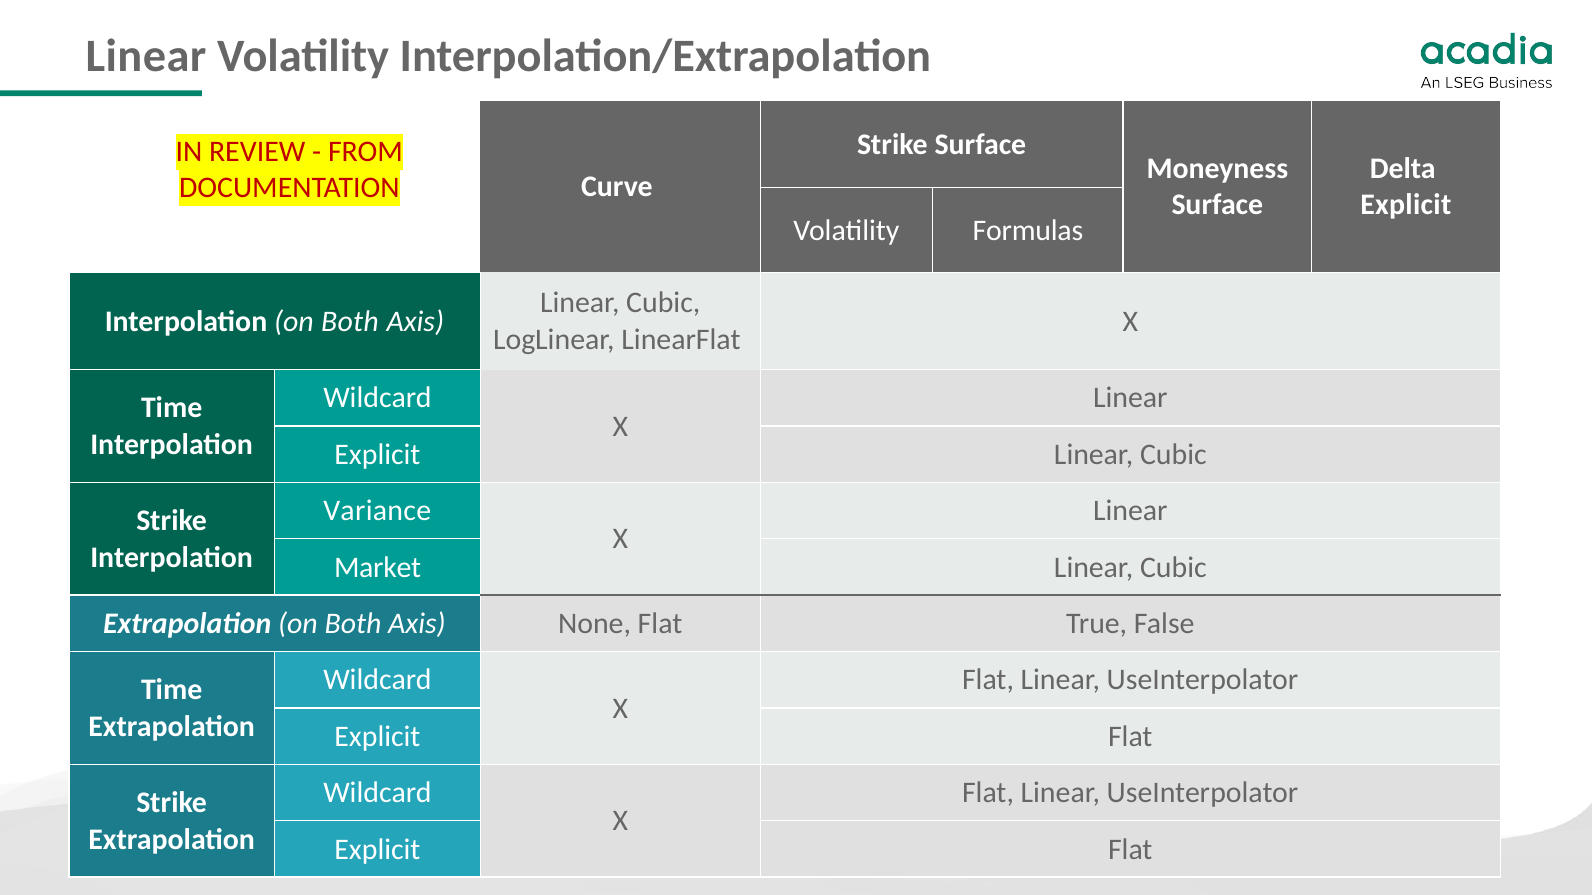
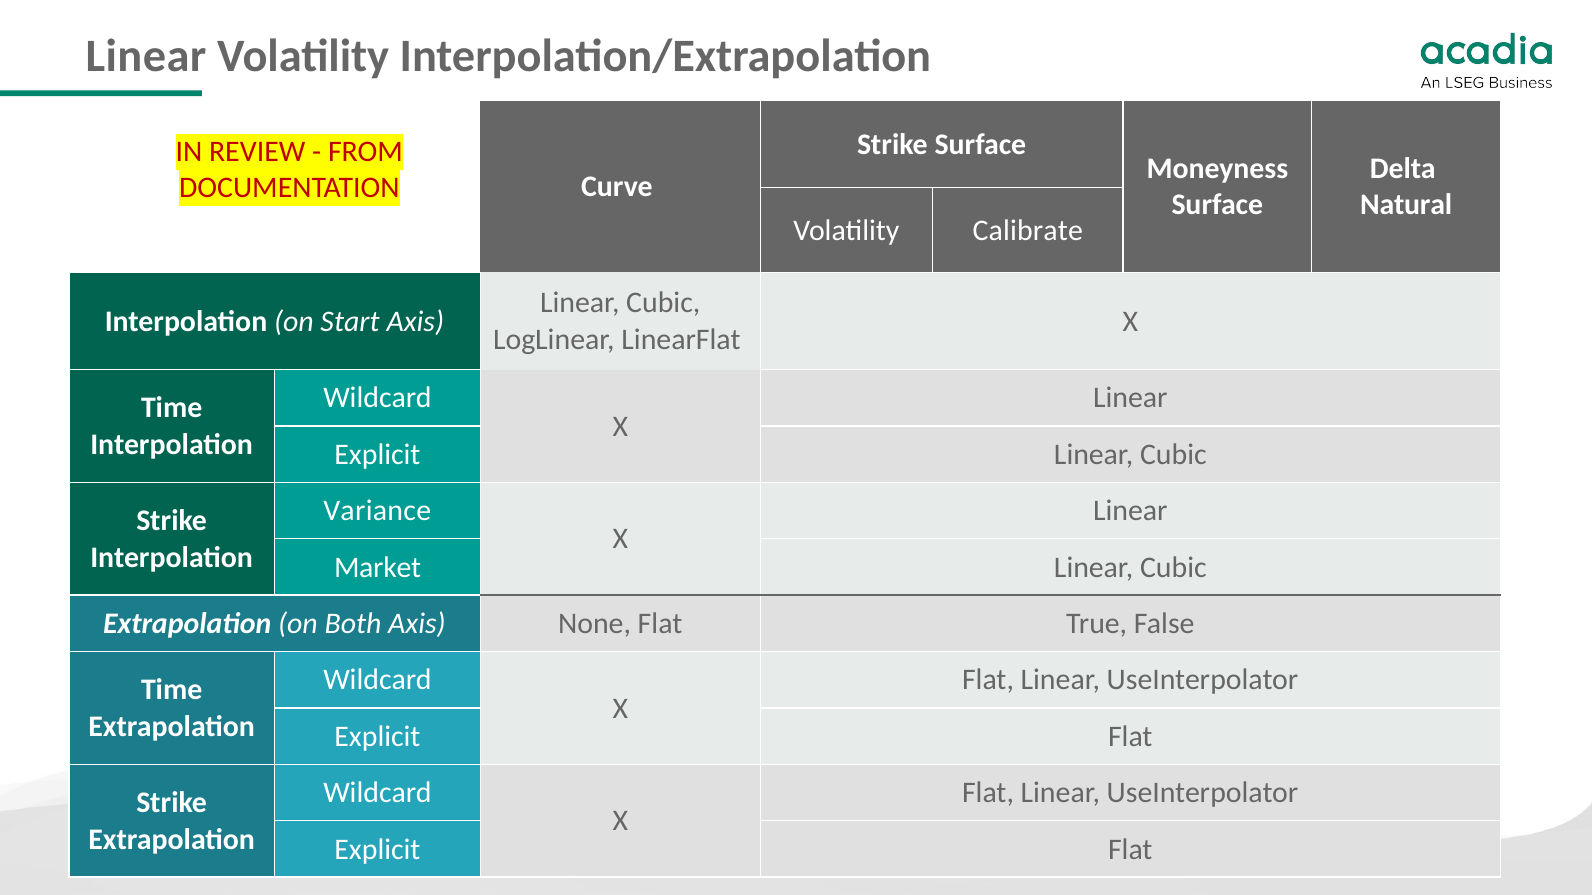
Explicit: Explicit -> Natural (1406, 205)
Formulas: Formulas -> Calibrate (1028, 230)
Interpolation on Both: Both -> Start (350, 322)
